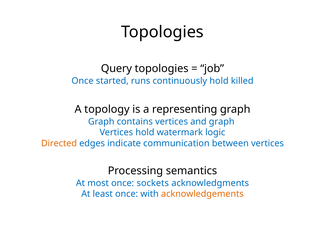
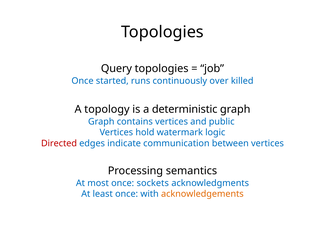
continuously hold: hold -> over (219, 81)
representing: representing -> deterministic (185, 109)
and graph: graph -> public (222, 122)
Directed colour: orange -> red (59, 143)
